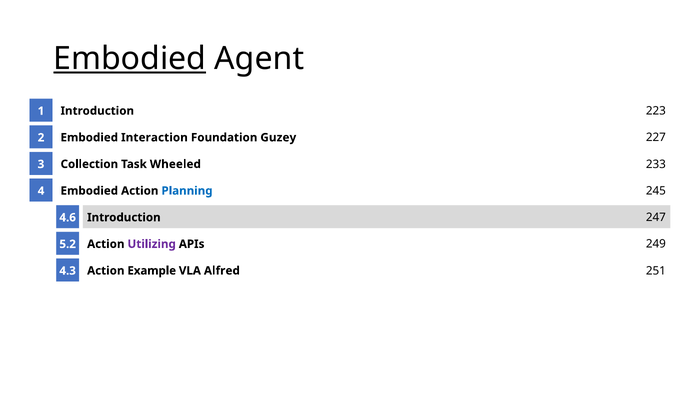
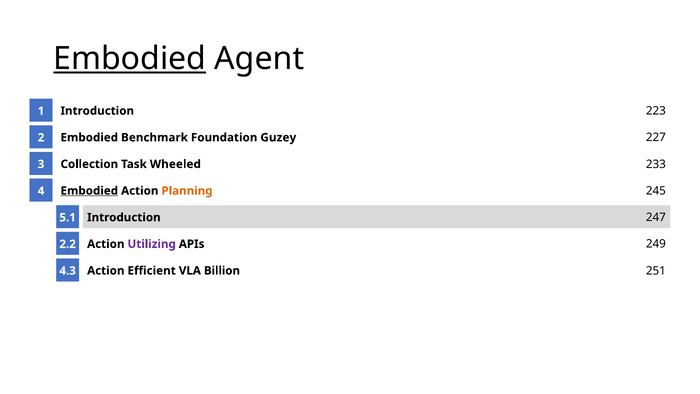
Interaction: Interaction -> Benchmark (154, 137)
Embodied underline: none -> present (89, 191)
Planning colour: blue -> orange (187, 191)
4.6: 4.6 -> 5.1 (68, 217)
5.2: 5.2 -> 2.2 (68, 244)
Example: Example -> Efficient (152, 271)
Alfred: Alfred -> Billion (222, 271)
